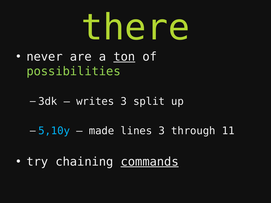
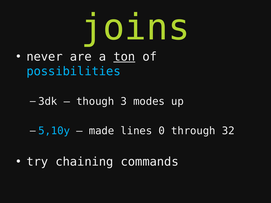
there: there -> joins (135, 28)
possibilities colour: light green -> light blue (74, 71)
writes: writes -> though (95, 102)
split: split -> modes (149, 102)
lines 3: 3 -> 0 (162, 131)
11: 11 -> 32 (228, 131)
commands underline: present -> none (150, 162)
